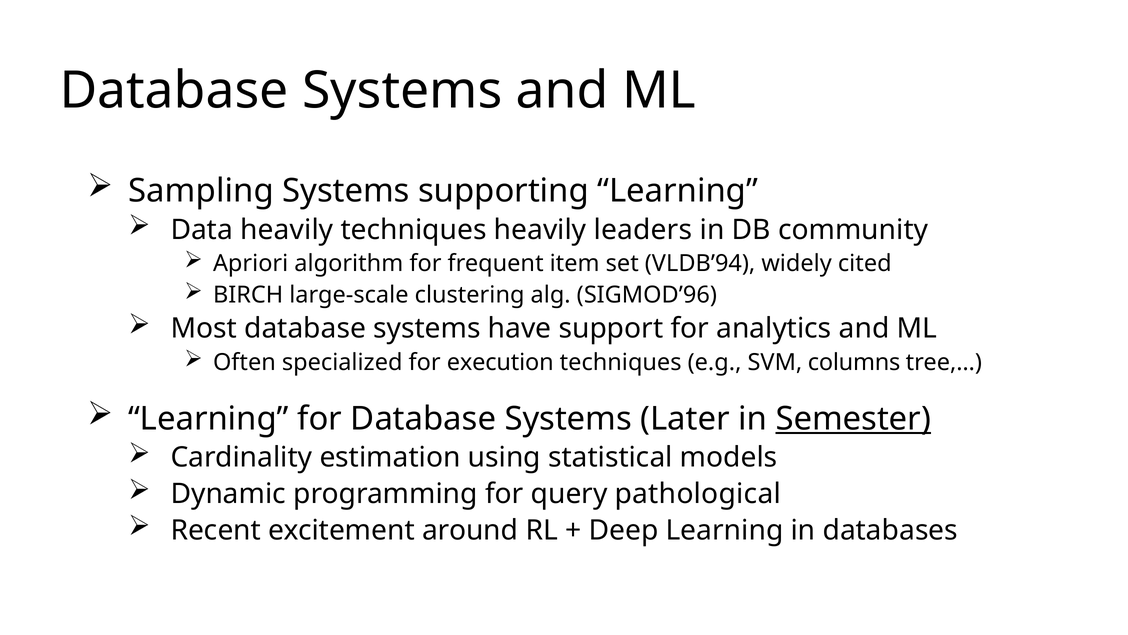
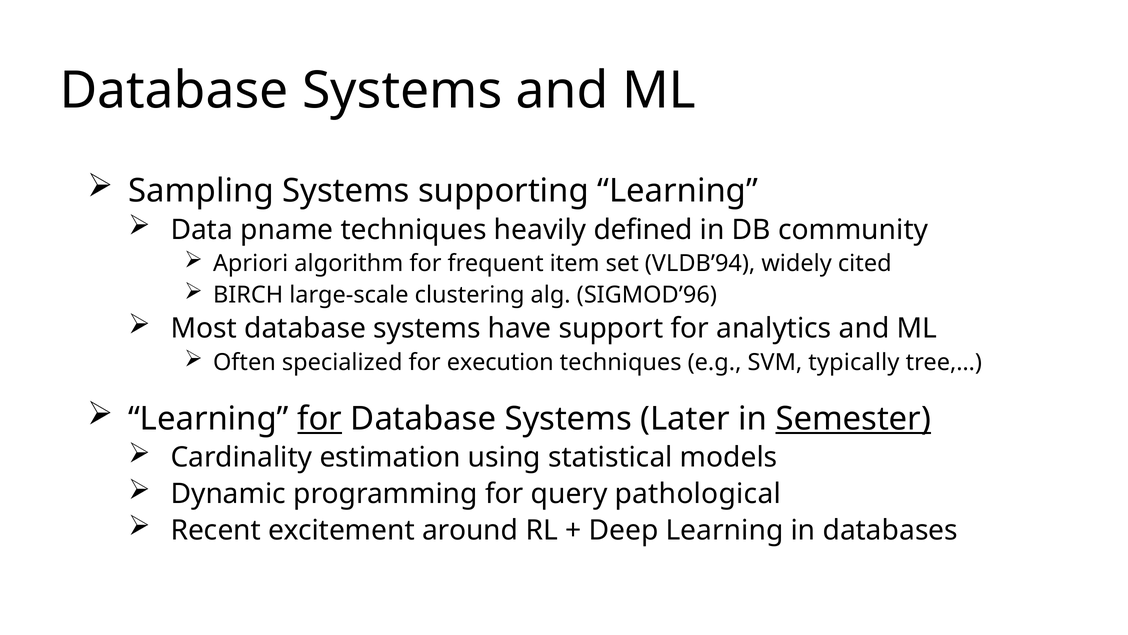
Data heavily: heavily -> pname (287, 230)
leaders: leaders -> defined (643, 230)
columns: columns -> typically (854, 362)
for underline: none -> present (320, 418)
